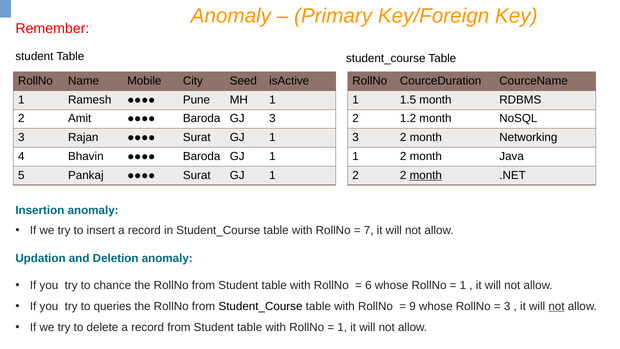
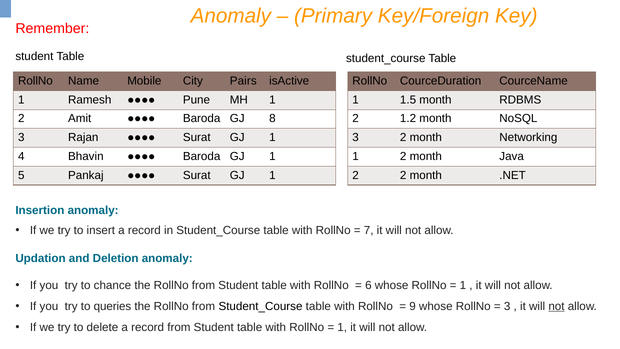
Seed: Seed -> Pairs (243, 81)
GJ 3: 3 -> 8 (272, 119)
month underline: present -> none (426, 175)
